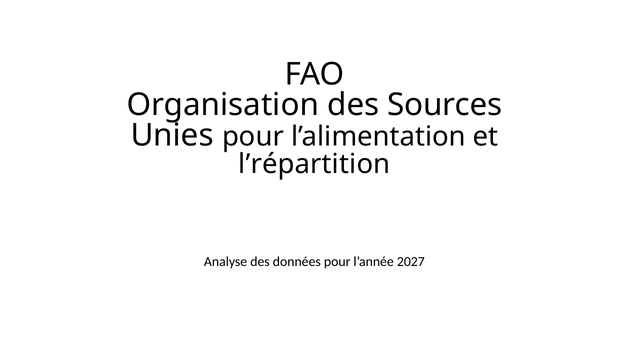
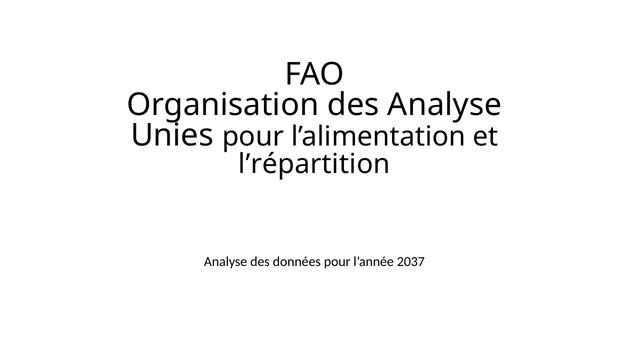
des Sources: Sources -> Analyse (445, 105)
2027: 2027 -> 2037 (411, 261)
